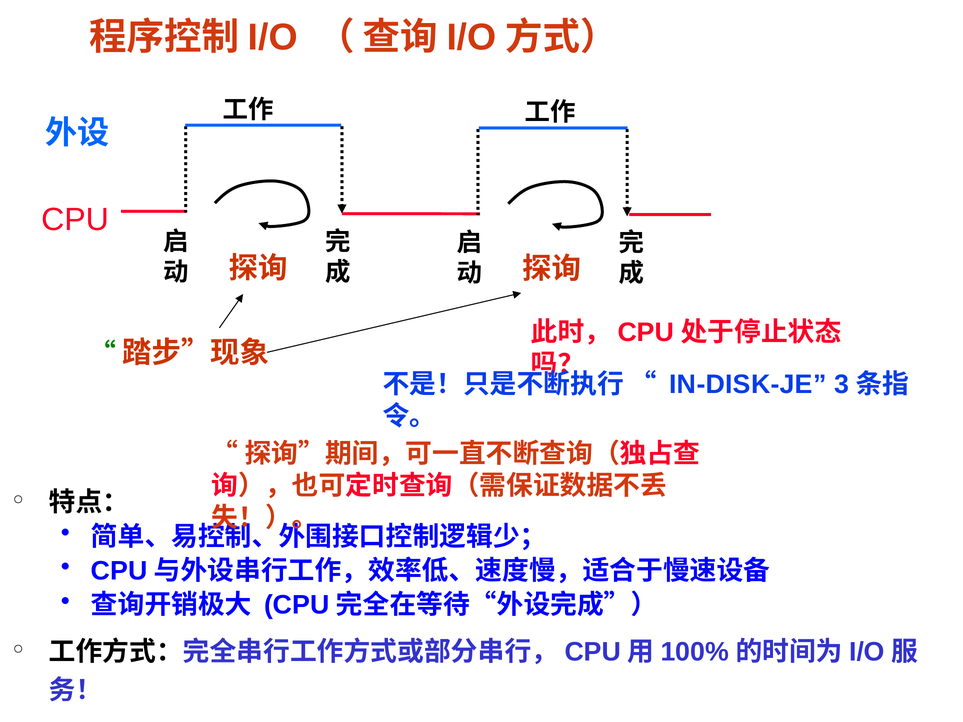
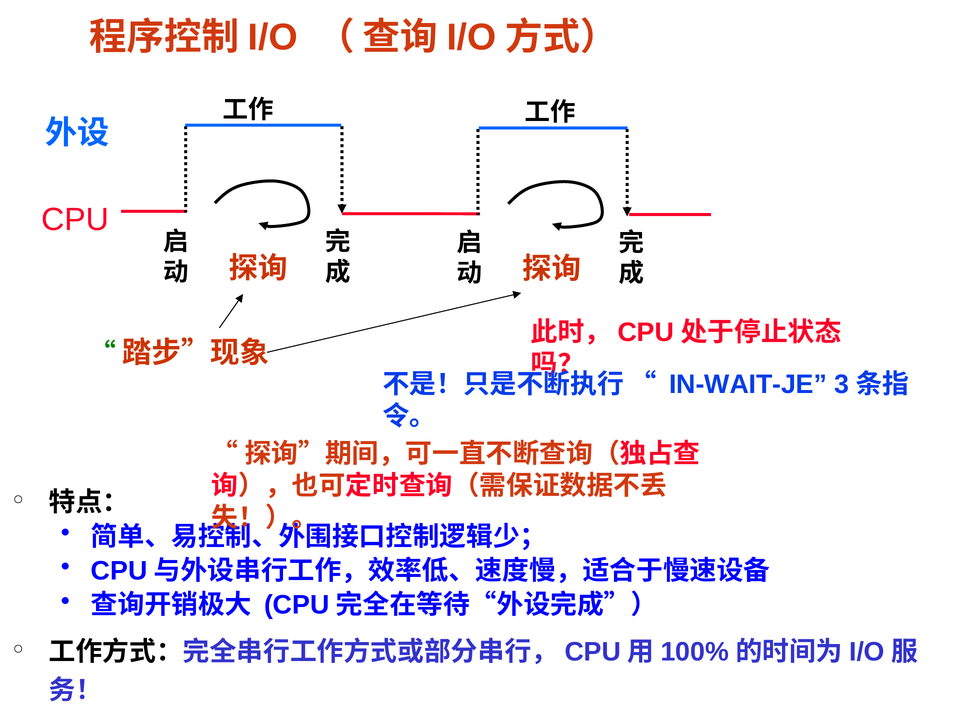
IN-DISK-JE: IN-DISK-JE -> IN-WAIT-JE (748, 384)
